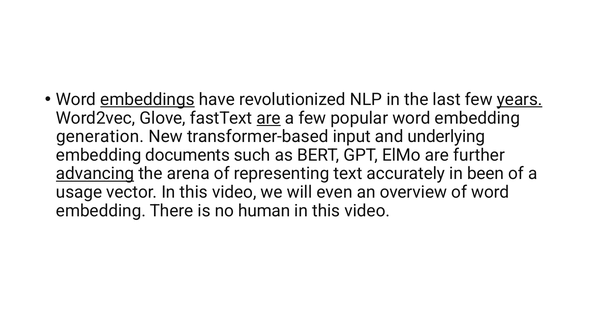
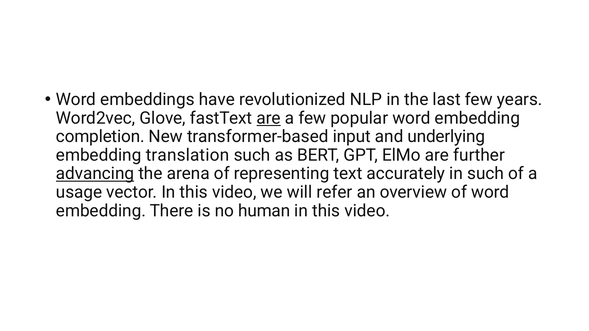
embeddings underline: present -> none (147, 100)
years underline: present -> none (520, 100)
generation: generation -> completion (100, 137)
documents: documents -> translation (187, 155)
in been: been -> such (486, 174)
even: even -> refer (334, 192)
